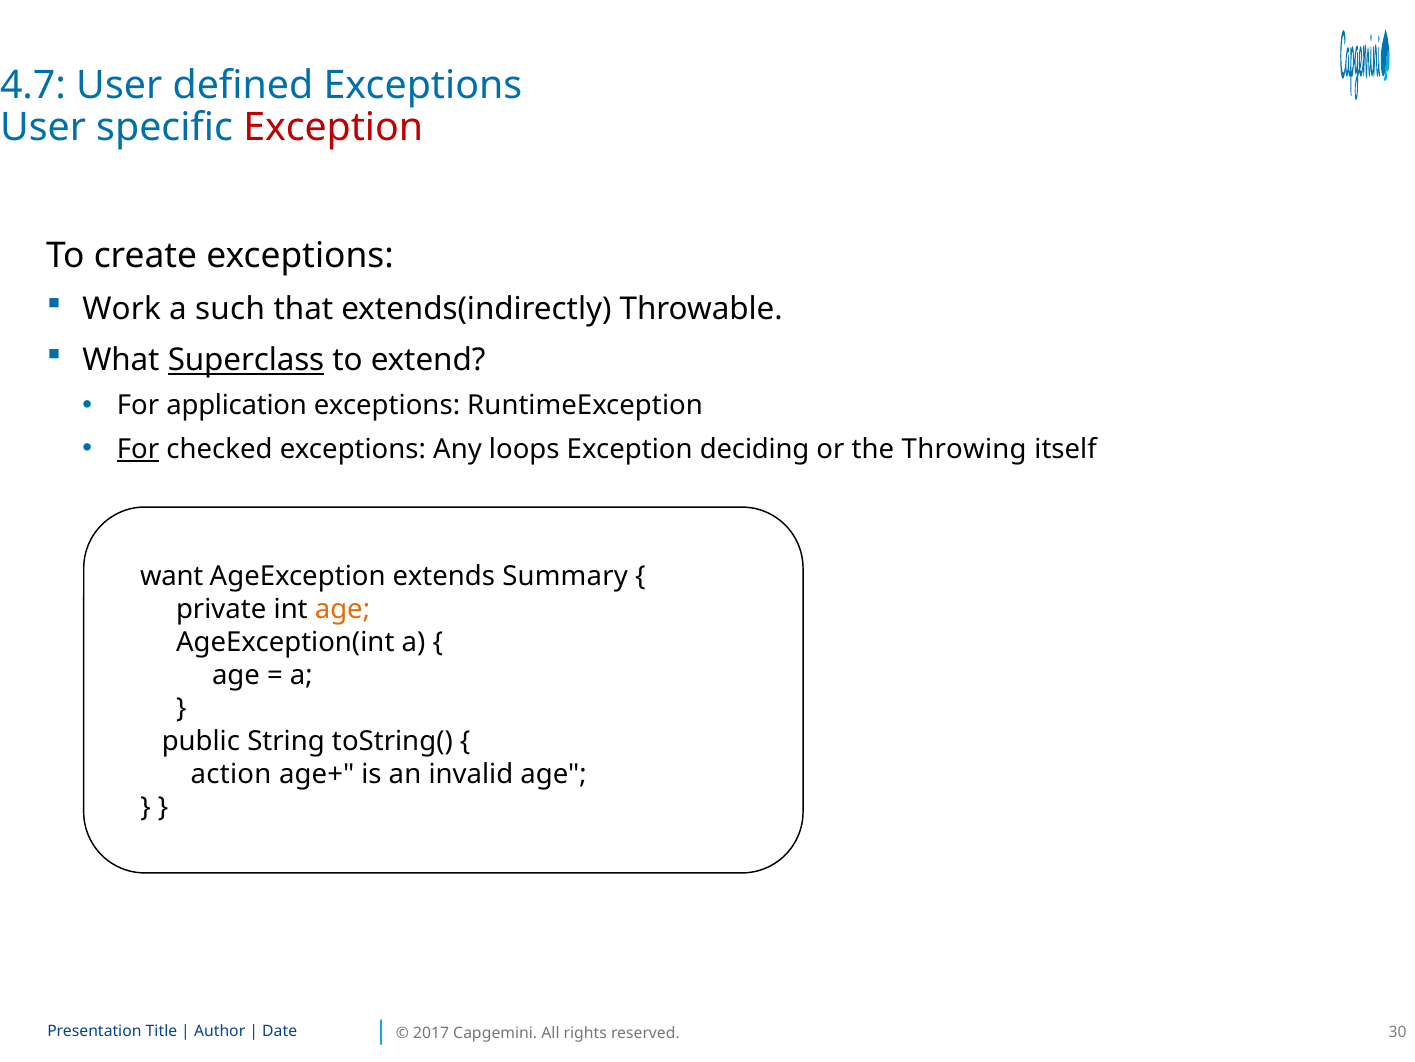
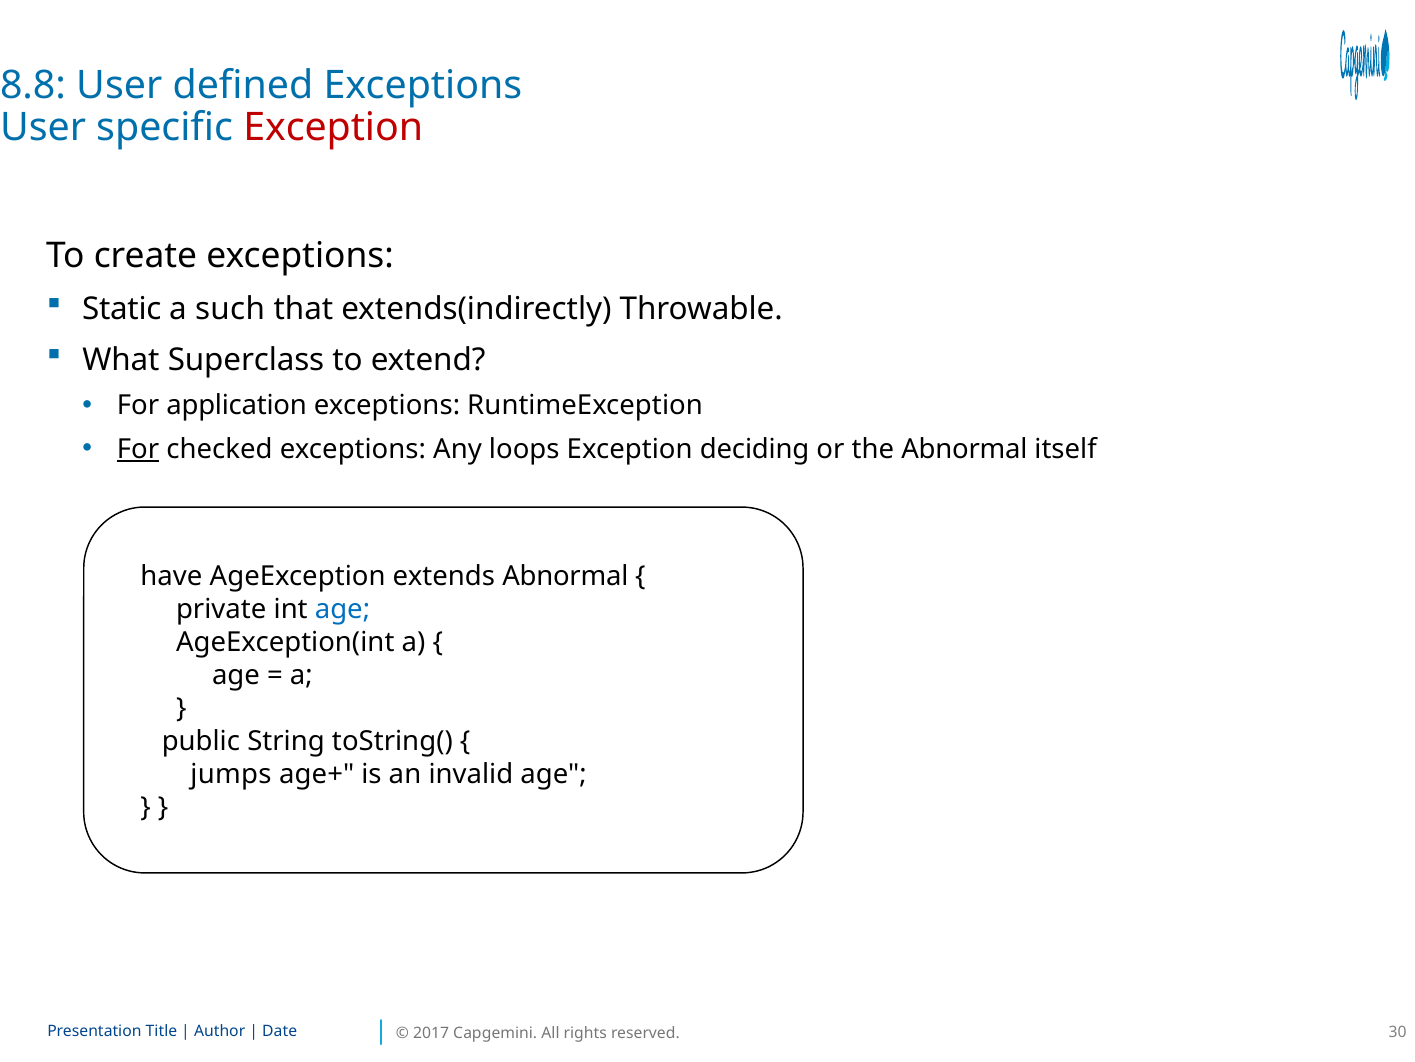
4.7: 4.7 -> 8.8 (33, 85)
Work: Work -> Static (122, 309)
Superclass underline: present -> none (246, 360)
the Throwing: Throwing -> Abnormal (964, 449)
want: want -> have (171, 576)
extends Summary: Summary -> Abnormal (565, 576)
age colour: orange -> blue (343, 609)
action: action -> jumps (231, 774)
